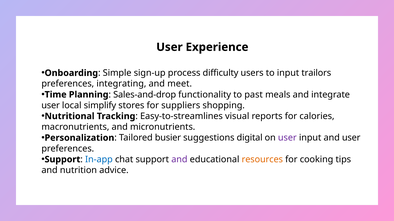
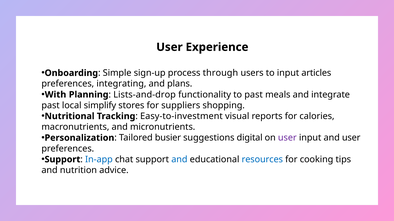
difficulty: difficulty -> through (220, 73)
trailors: trailors -> articles (316, 73)
meet: meet -> plans (180, 84)
Time: Time -> With (56, 95)
Sales-and-drop: Sales-and-drop -> Lists-and-drop (145, 95)
user: user -> past (51, 106)
Easy-to-streamlines: Easy-to-streamlines -> Easy-to-investment (181, 116)
and colour: purple -> blue (179, 160)
resources colour: orange -> blue (262, 160)
